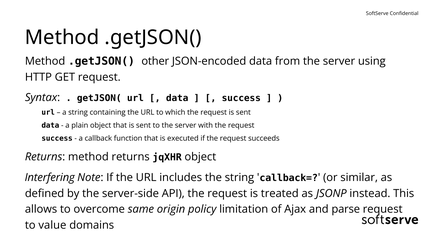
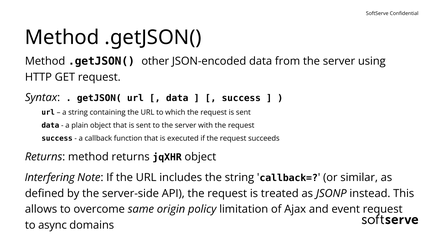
parse: parse -> event (346, 209)
value: value -> async (53, 225)
